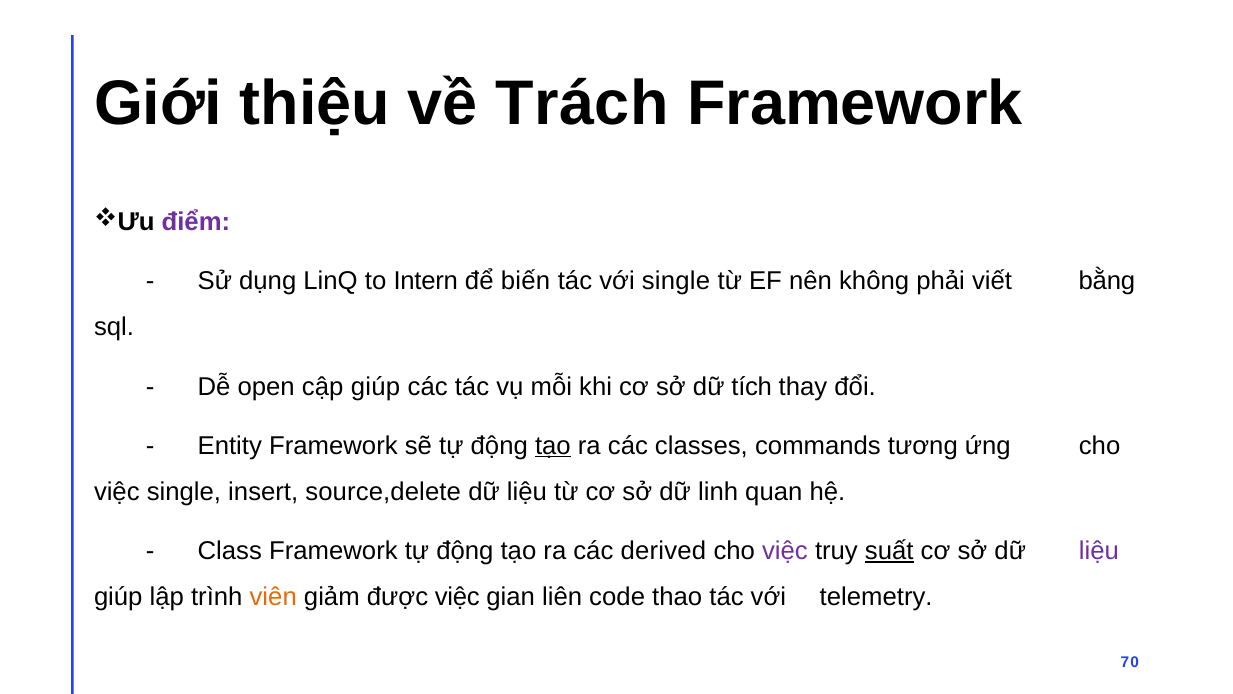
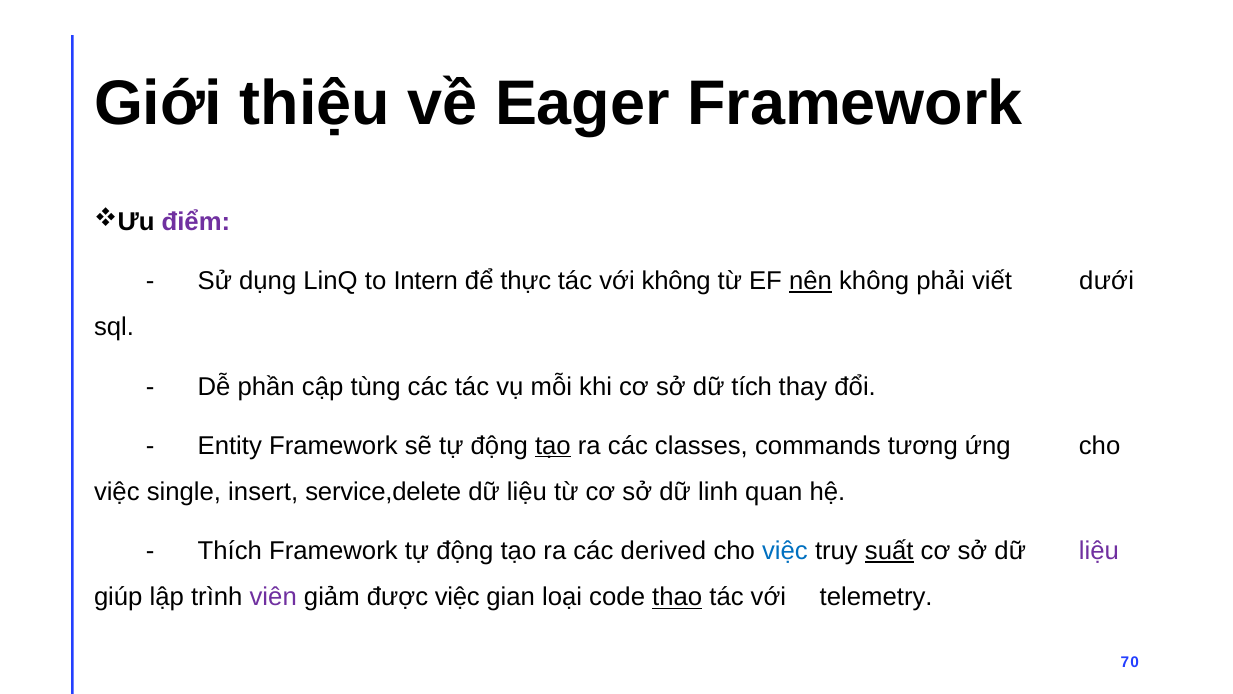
Trách: Trách -> Eager (582, 104)
biến: biến -> thực (526, 281)
với single: single -> không (676, 281)
nên underline: none -> present (811, 281)
bằng: bằng -> dưới (1107, 281)
open: open -> phần (266, 386)
cập giúp: giúp -> tùng (376, 386)
source,delete: source,delete -> service,delete (383, 492)
Class: Class -> Thích (230, 551)
việc colour: purple -> blue (785, 551)
viên colour: orange -> purple (273, 597)
liên: liên -> loại (562, 597)
thao underline: none -> present (677, 597)
